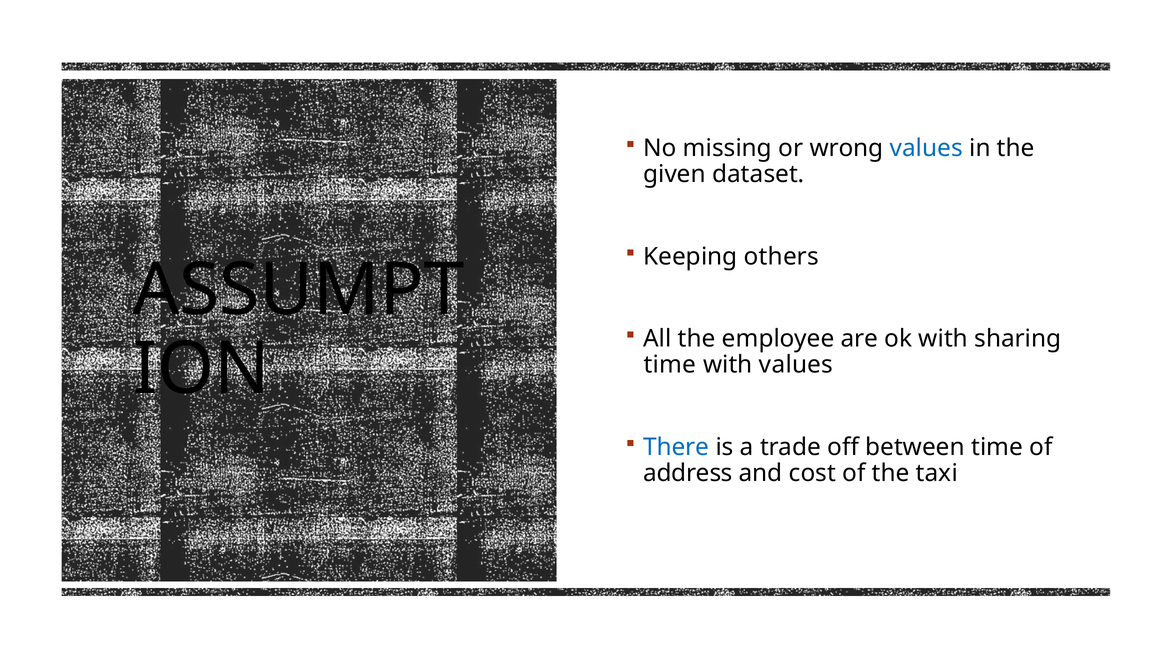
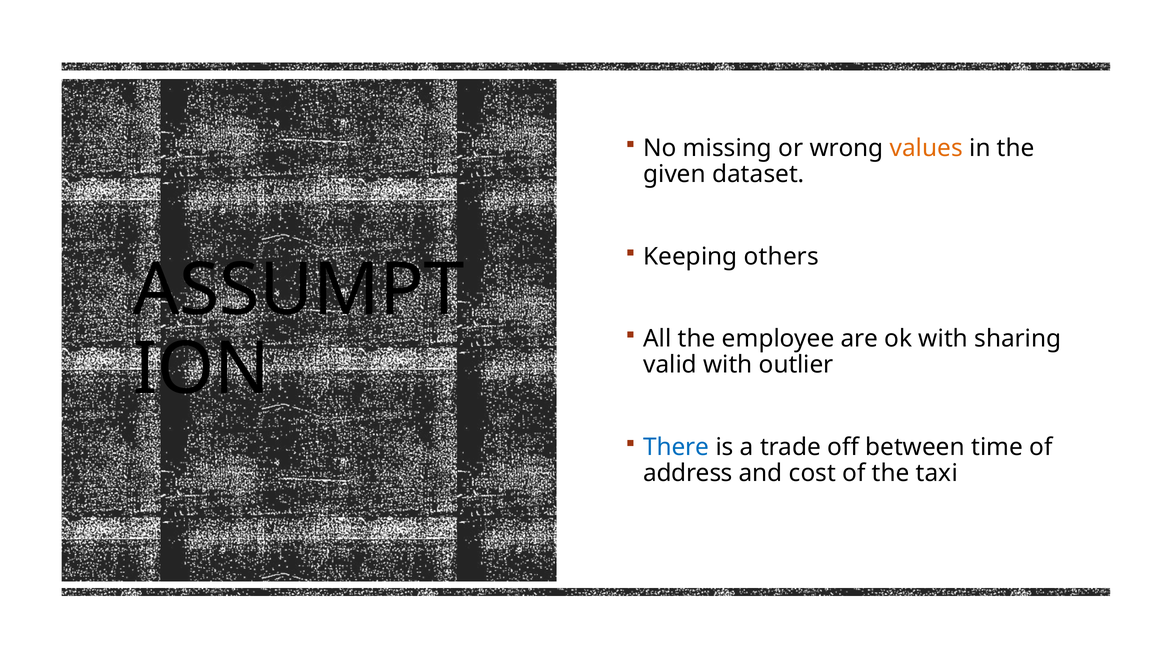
values colour: blue -> orange (926, 148)
time: time -> valid (670, 365)
with values: values -> outlier (796, 365)
